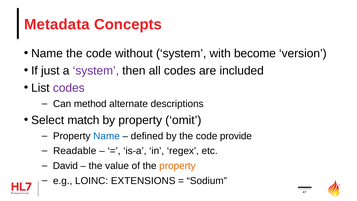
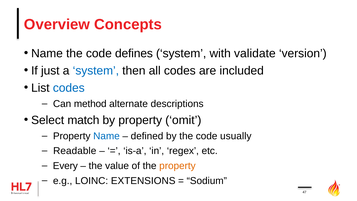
Metadata: Metadata -> Overview (57, 24)
without: without -> defines (134, 53)
become: become -> validate (255, 53)
system colour: purple -> blue (96, 71)
codes colour: purple -> blue (69, 88)
provide: provide -> usually (236, 136)
David: David -> Every (65, 166)
